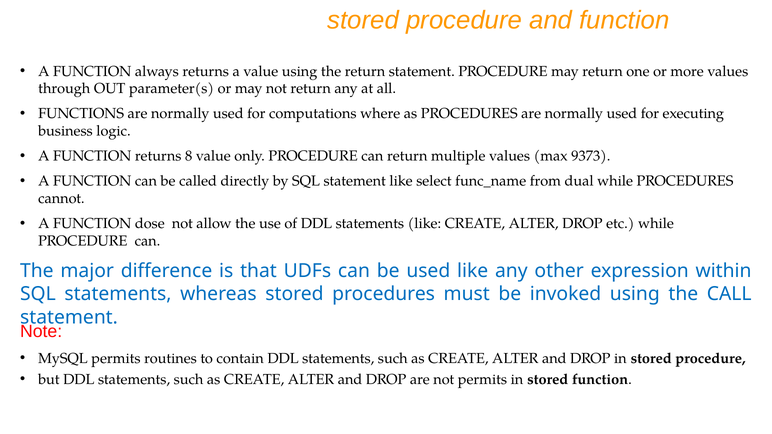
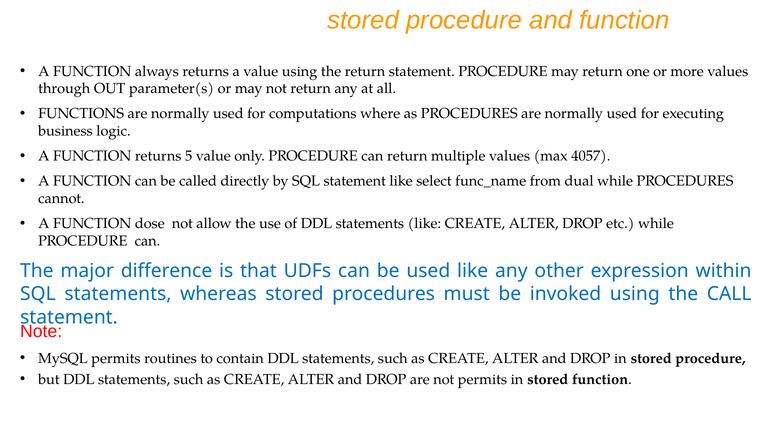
8: 8 -> 5 (189, 156)
9373: 9373 -> 4057 (591, 156)
